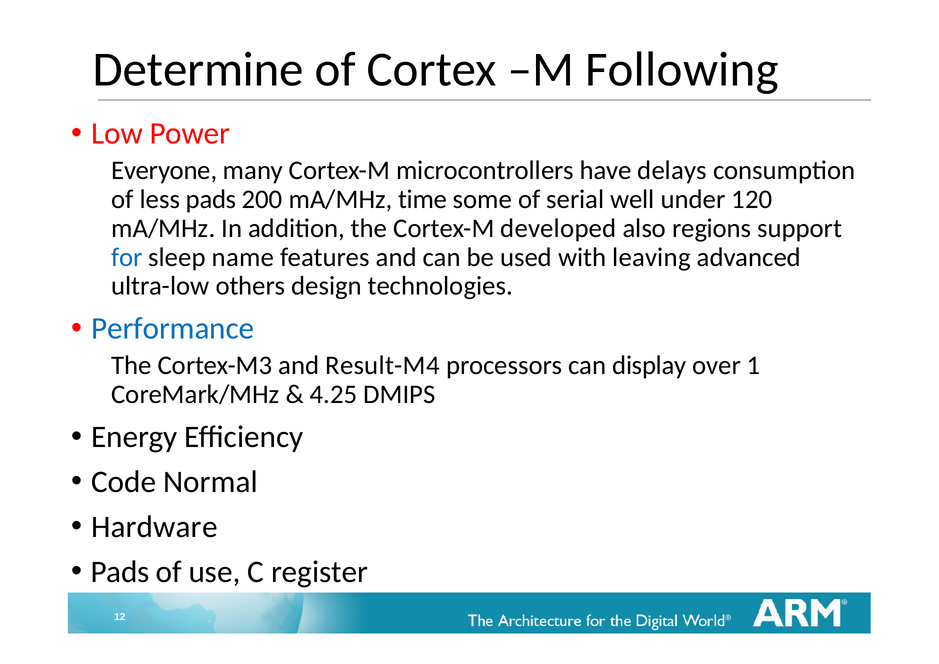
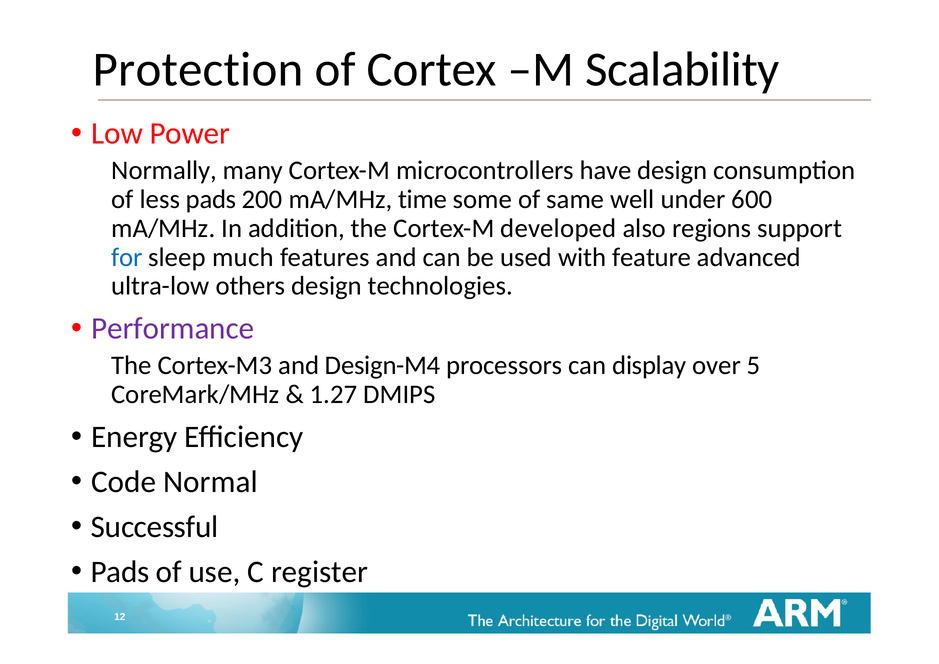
Determine: Determine -> Protection (198, 69)
Following: Following -> Scalability (682, 69)
Everyone: Everyone -> Normally (164, 170)
have delays: delays -> design (672, 170)
serial: serial -> same (575, 199)
120: 120 -> 600 (752, 199)
name: name -> much (243, 257)
leaving: leaving -> feature (652, 257)
Performance colour: blue -> purple (173, 328)
Result-M4: Result-M4 -> Design-M4 (383, 365)
1: 1 -> 5 (754, 365)
4.25: 4.25 -> 1.27 (333, 394)
Hardware: Hardware -> Successful (155, 526)
